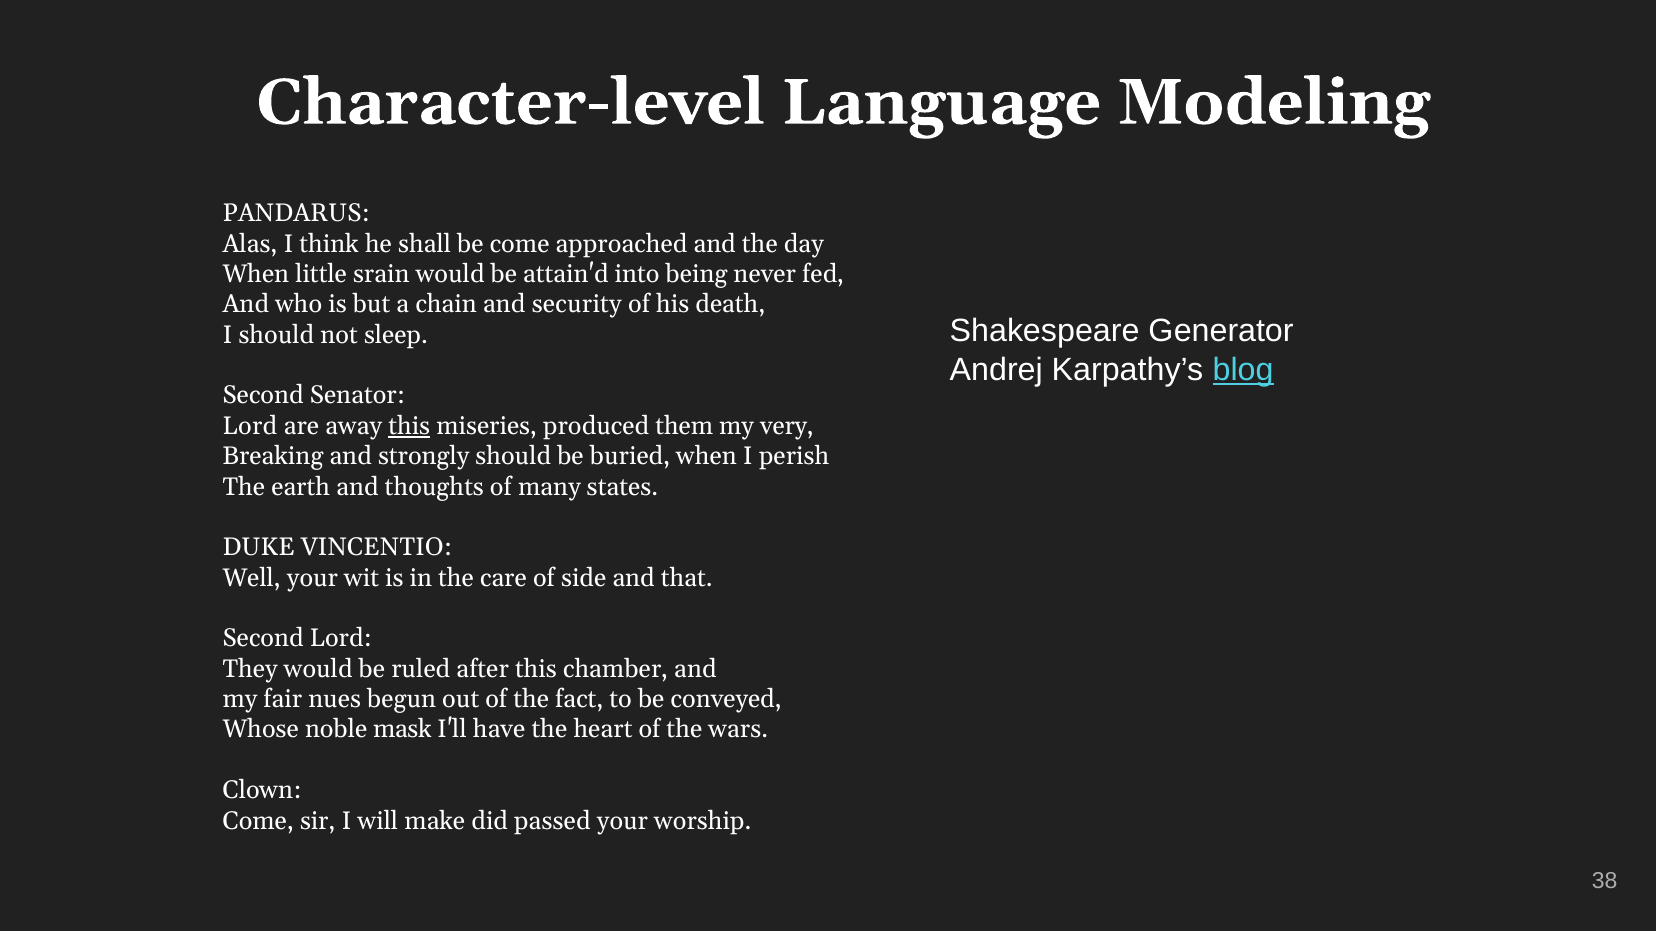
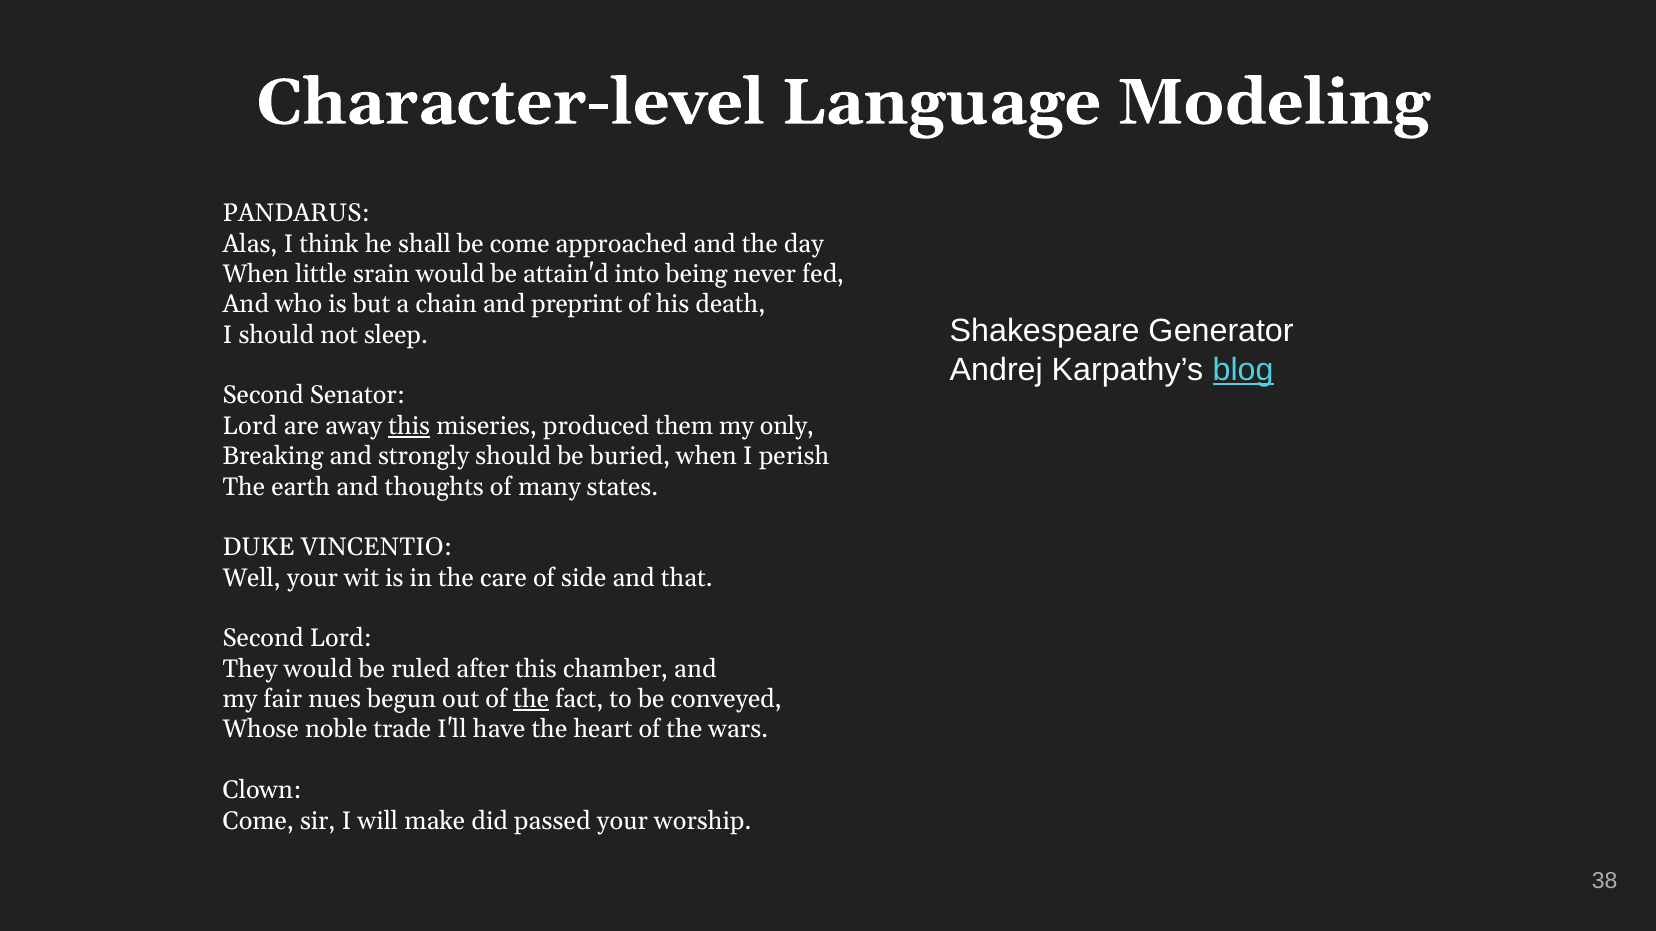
security: security -> preprint (577, 305)
very: very -> only (787, 426)
the underline: none -> present (531, 700)
mask: mask -> trade (402, 730)
